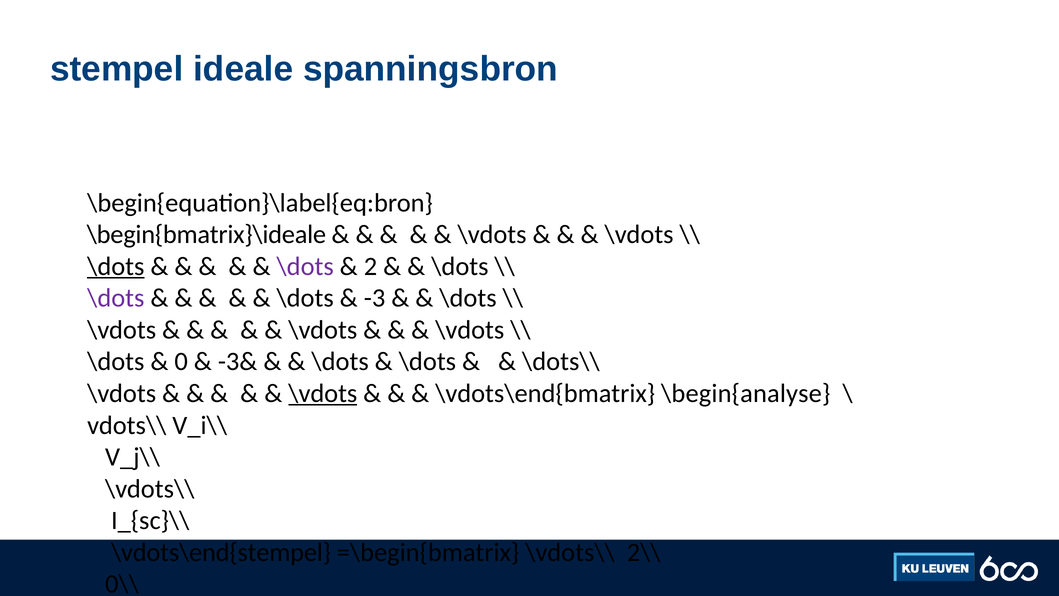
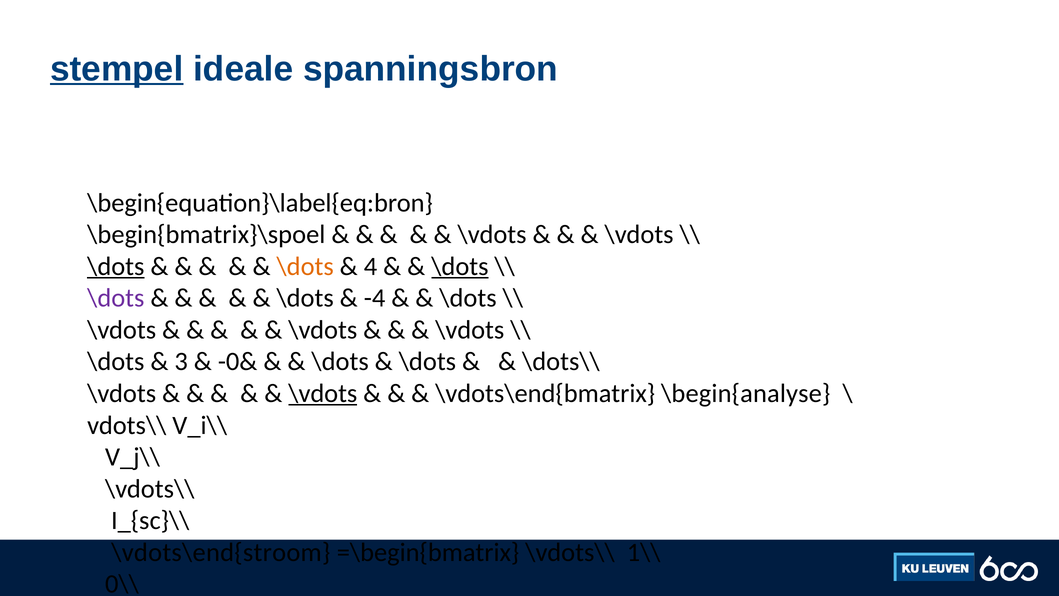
stempel underline: none -> present (117, 69)
\begin{bmatrix}\ideale: \begin{bmatrix}\ideale -> \begin{bmatrix}\spoel (206, 234)
\dots colour: purple -> orange (305, 266)
2: 2 -> 4 (371, 266)
\dots underline: none -> present (460, 266)
-3: -3 -> -4 (375, 298)
0: 0 -> 3 (181, 362)
-3&: -3& -> -0& (238, 362)
\vdots\end{stempel: \vdots\end{stempel -> \vdots\end{stroom (221, 552)
2\\: 2\\ -> 1\\ (644, 552)
